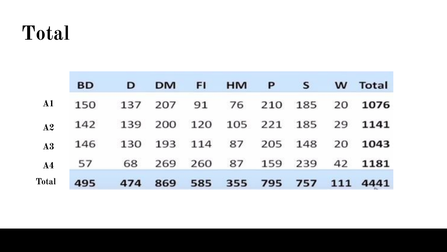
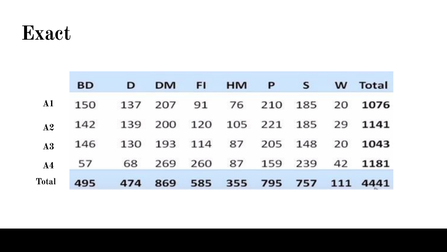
Total: Total -> Exact (46, 33)
